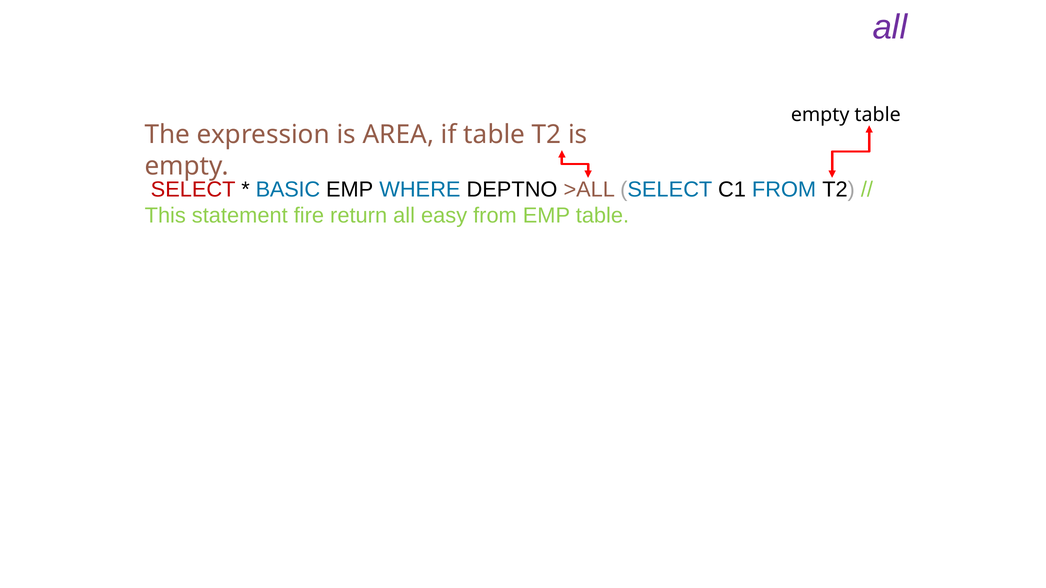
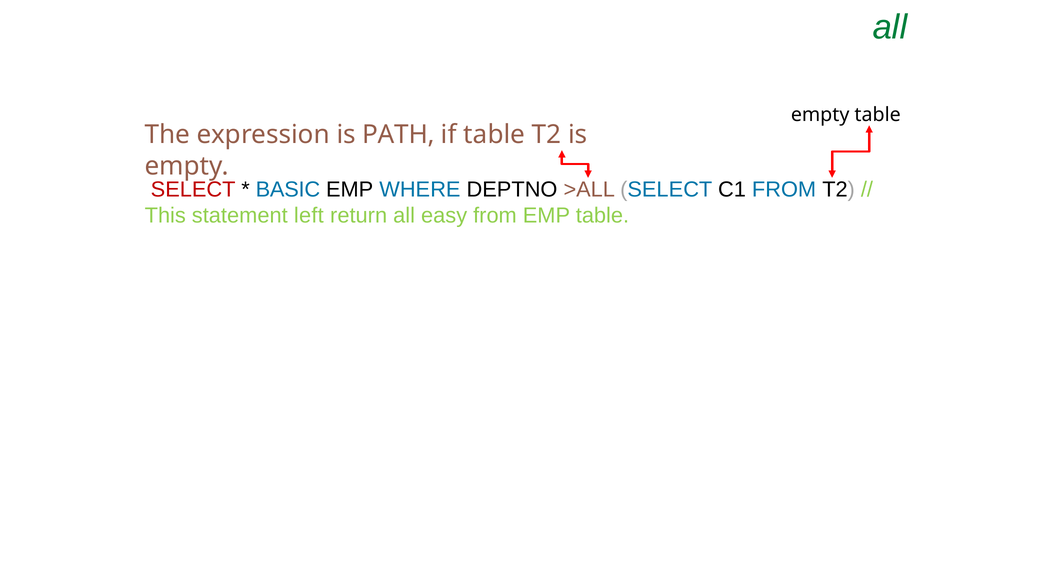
all colour: purple -> green (890, 27)
AREA: AREA -> PATH (398, 135)
fire: fire -> left (309, 216)
